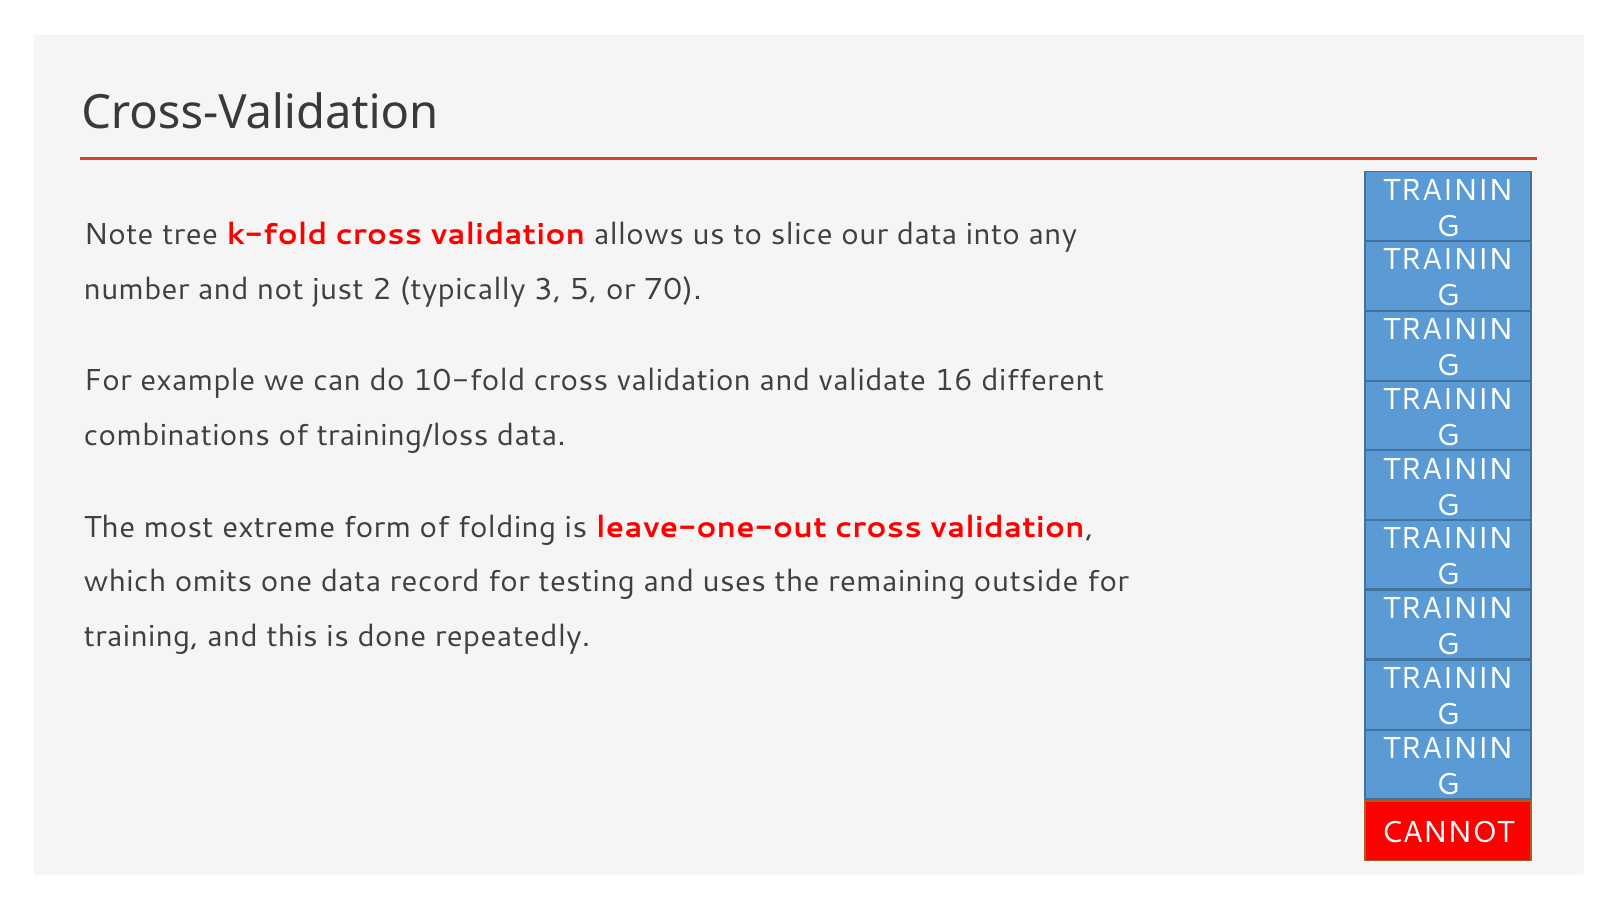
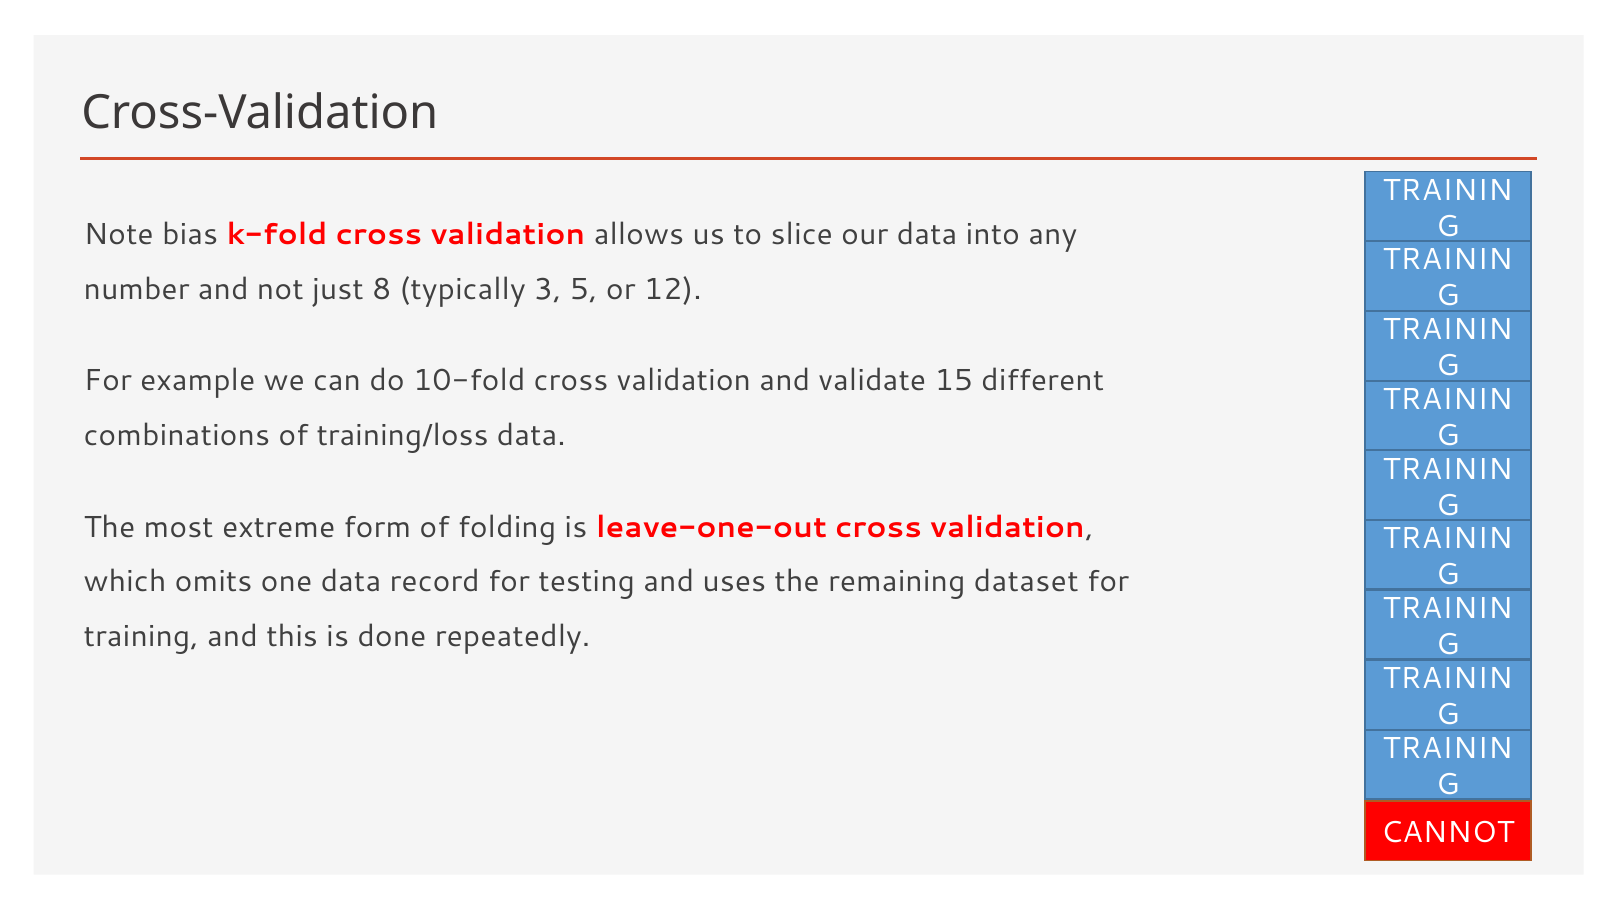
tree: tree -> bias (190, 235)
2: 2 -> 8 (382, 290)
70: 70 -> 12 (673, 290)
16: 16 -> 15 (954, 381)
outside: outside -> dataset (1026, 582)
